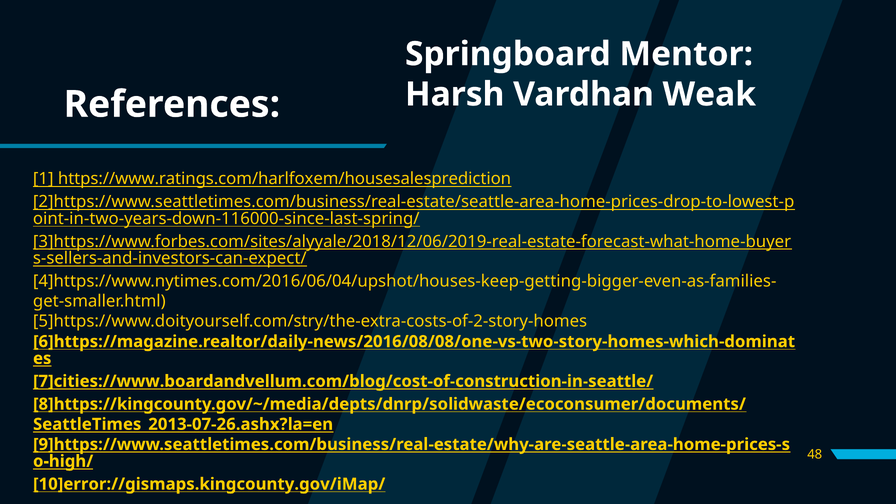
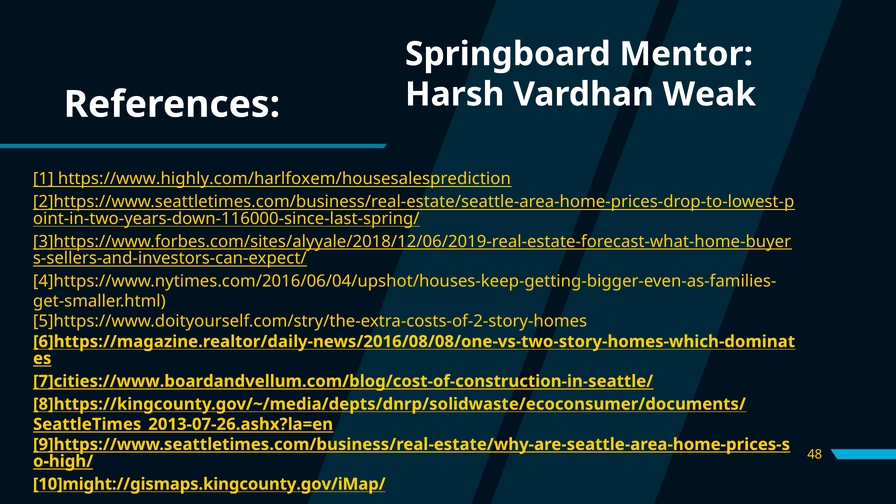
https://www.ratings.com/harlfoxem/housesalesprediction: https://www.ratings.com/harlfoxem/housesalesprediction -> https://www.highly.com/harlfoxem/housesalesprediction (284, 179)
10]error://gismaps.kingcounty.gov/iMap/: 10]error://gismaps.kingcounty.gov/iMap/ -> 10]might://gismaps.kingcounty.gov/iMap/ (209, 484)
